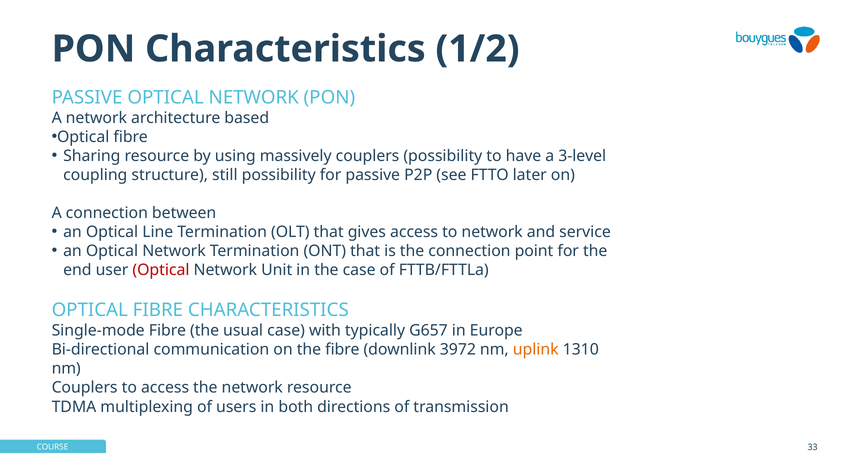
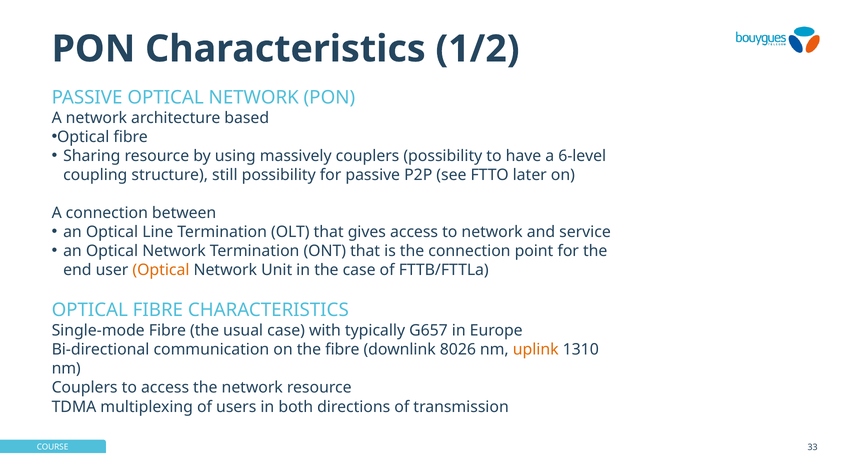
3-level: 3-level -> 6-level (582, 156)
Optical colour: red -> orange (161, 270)
3972: 3972 -> 8026 (458, 350)
